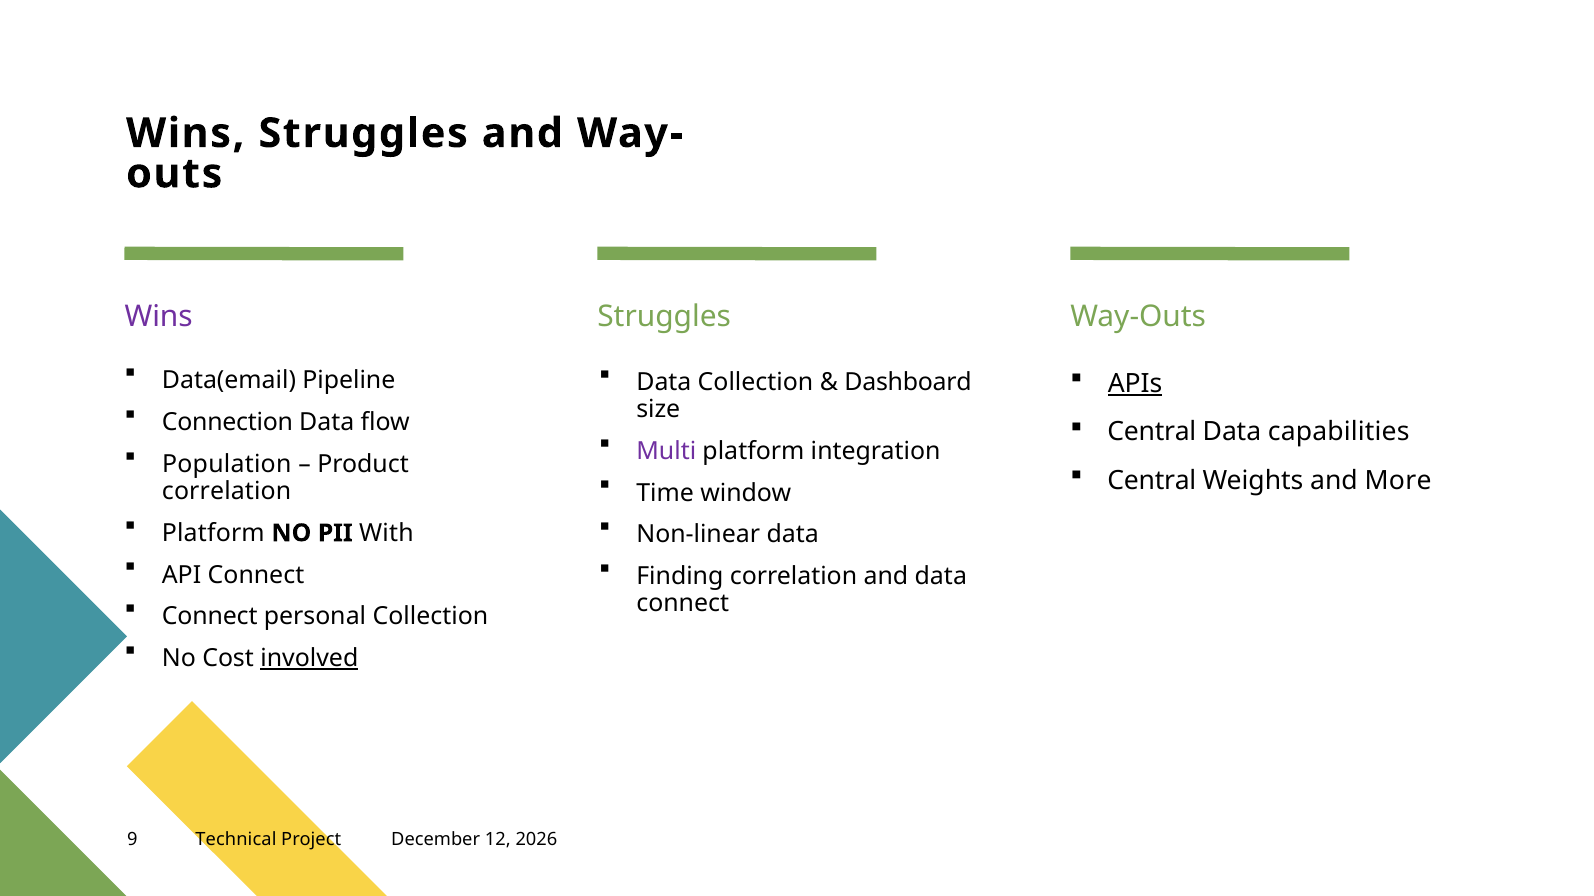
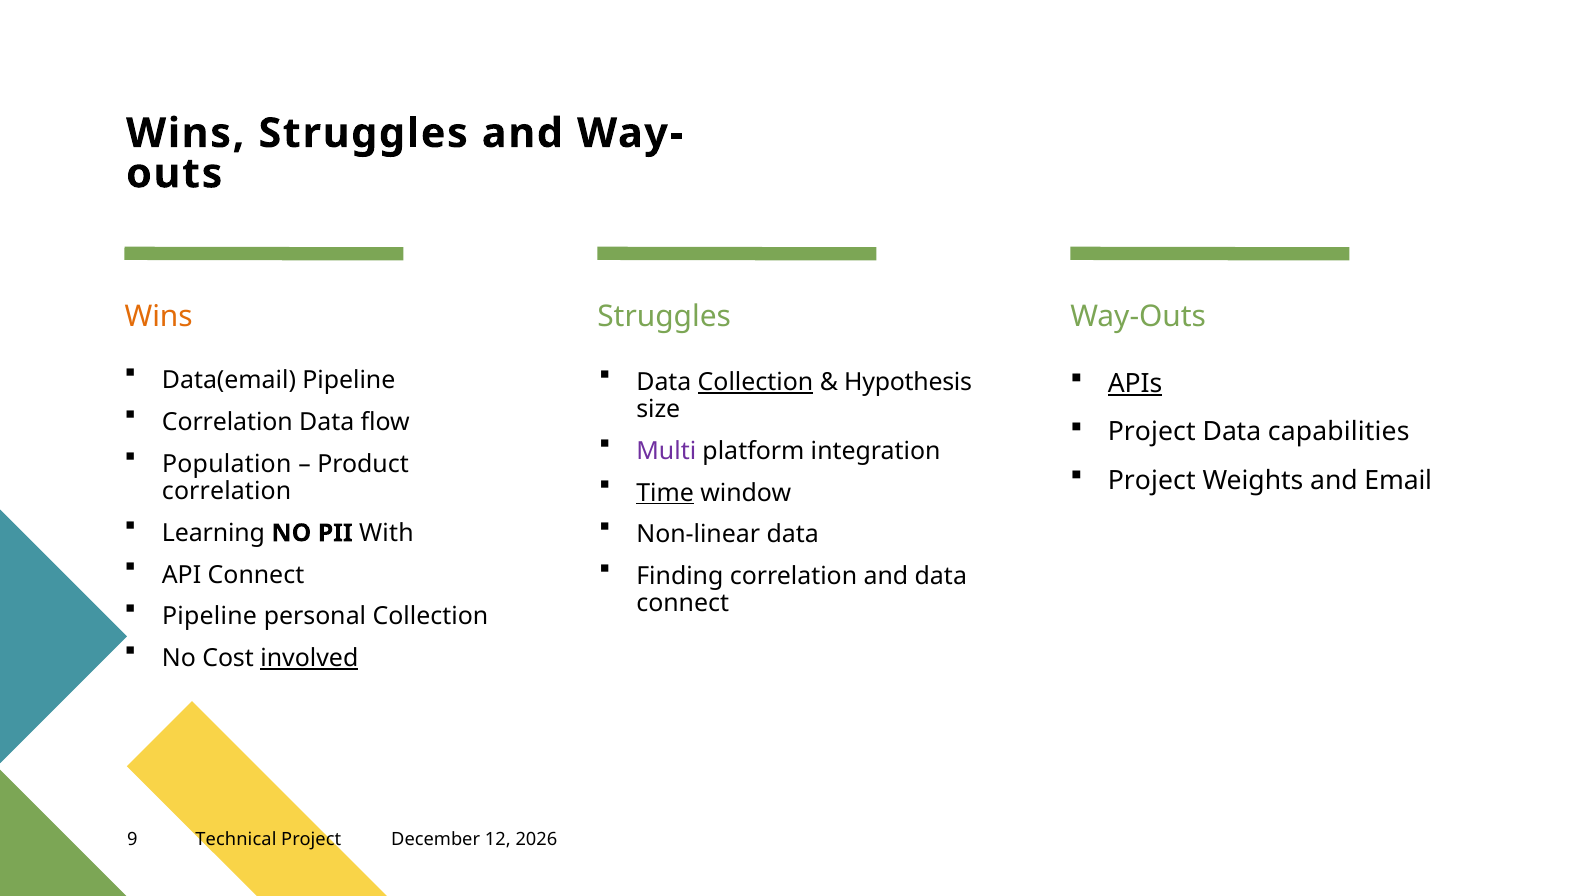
Wins colour: purple -> orange (159, 317)
Collection underline: none -> present (755, 383)
Dashboard: Dashboard -> Hypothesis (908, 383)
Connection: Connection -> Correlation (227, 423)
Central: Central -> Project (1152, 432)
Central: Central -> Project (1152, 481)
More: More -> Email (1398, 481)
Time underline: none -> present (665, 493)
Platform: Platform -> Learning (213, 533)
Connect: Connect -> Pipeline (210, 617)
